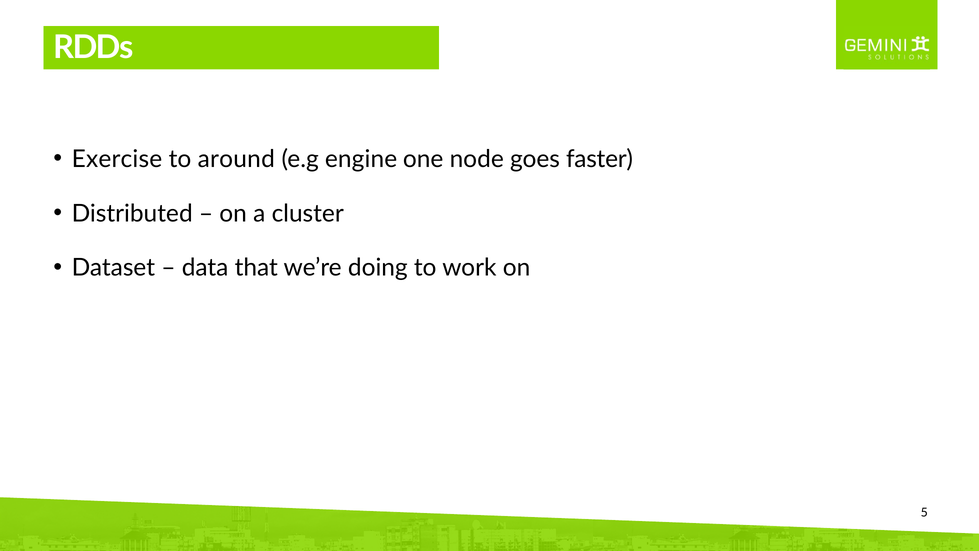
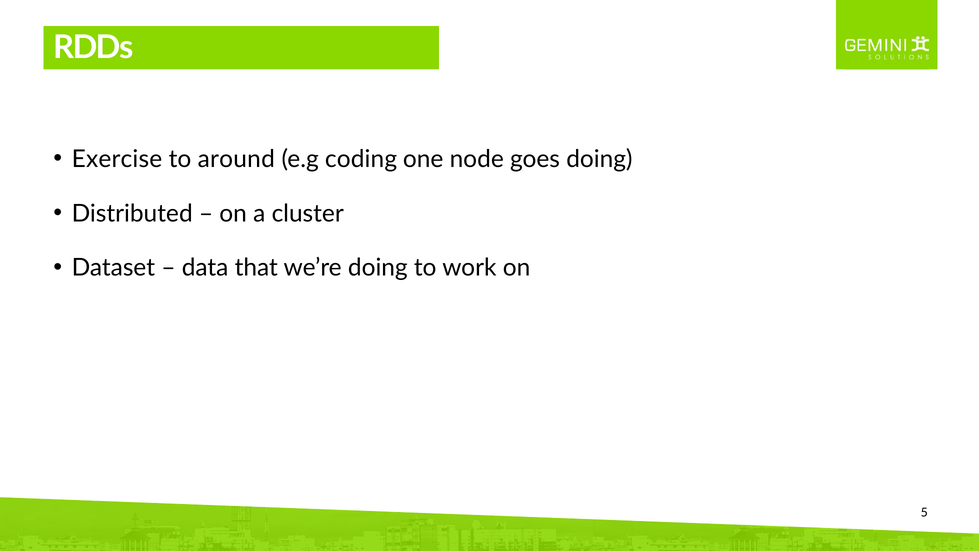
engine: engine -> coding (361, 159)
goes faster: faster -> doing (599, 159)
